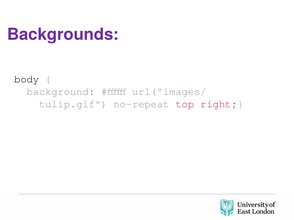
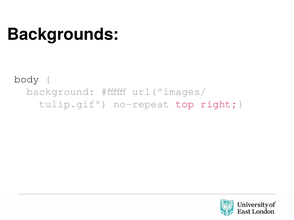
Backgrounds colour: purple -> black (63, 34)
